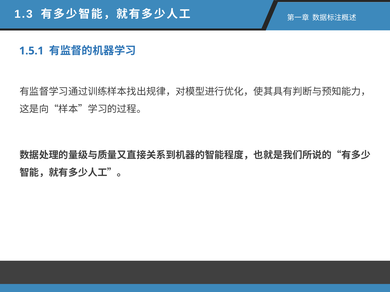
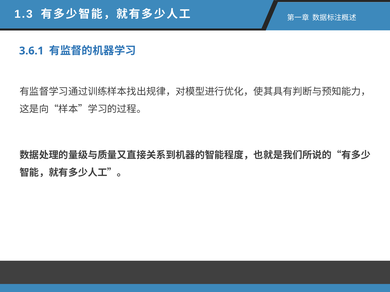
1.5.1: 1.5.1 -> 3.6.1 (31, 51)
